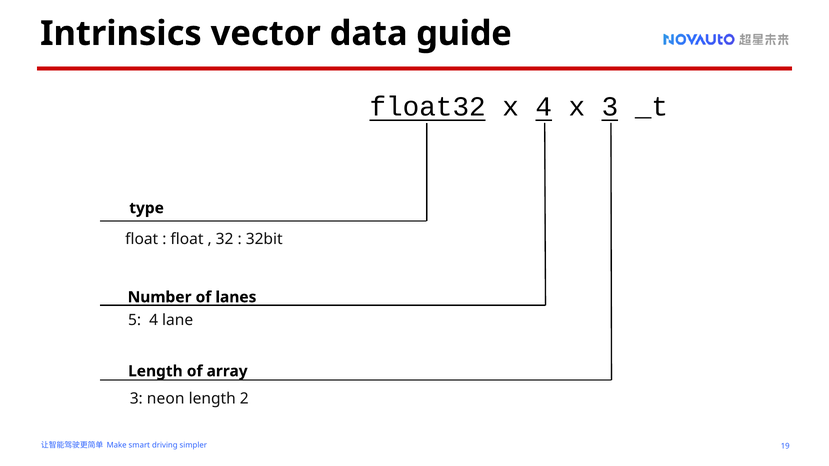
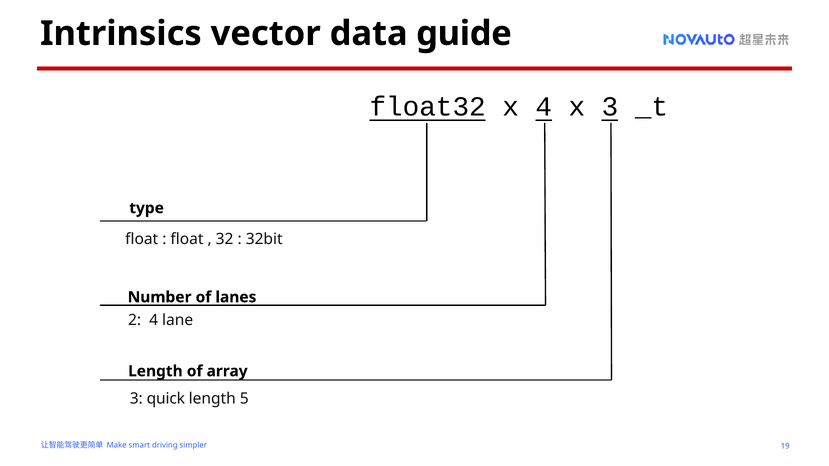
5: 5 -> 2 (135, 320)
neon: neon -> quick (166, 399)
2: 2 -> 5 (244, 399)
